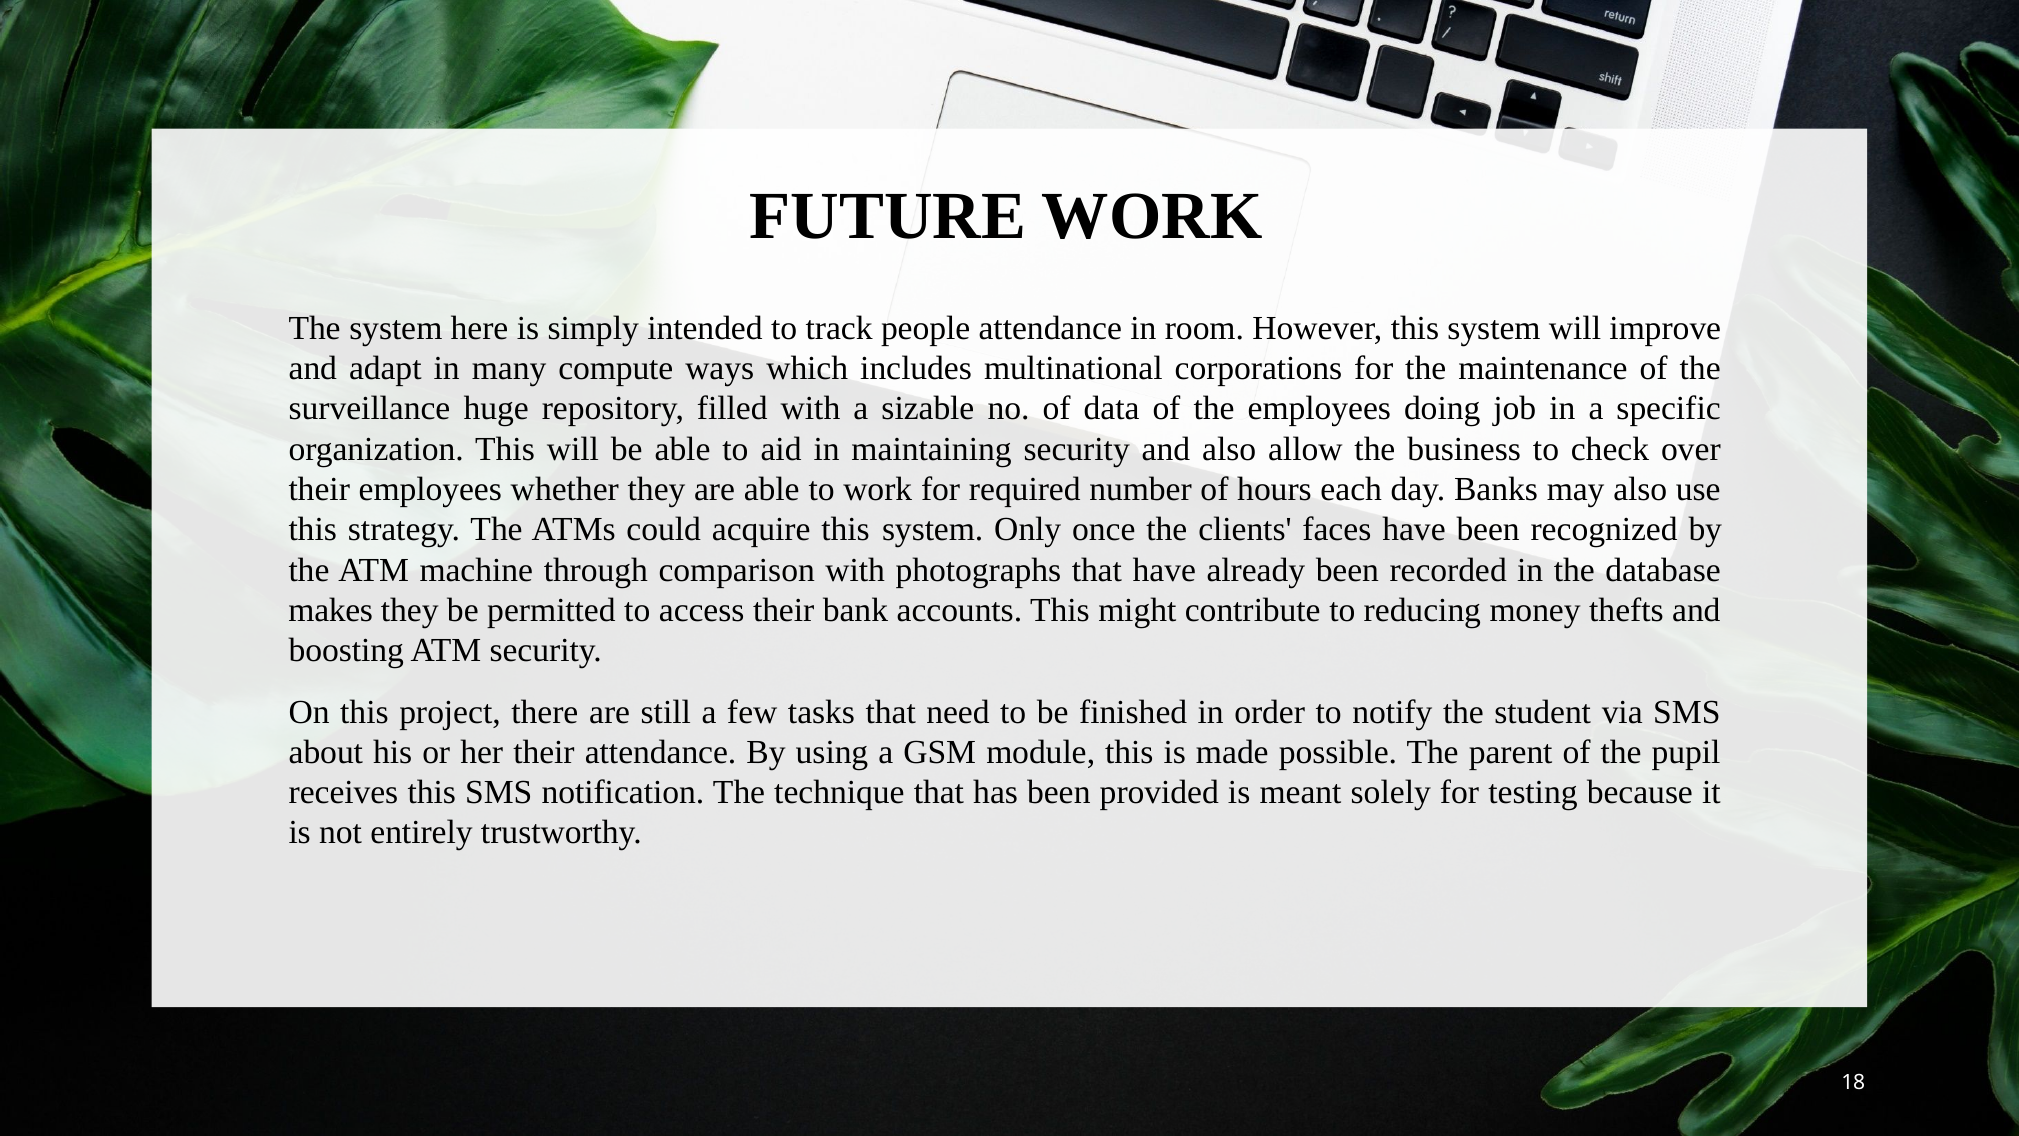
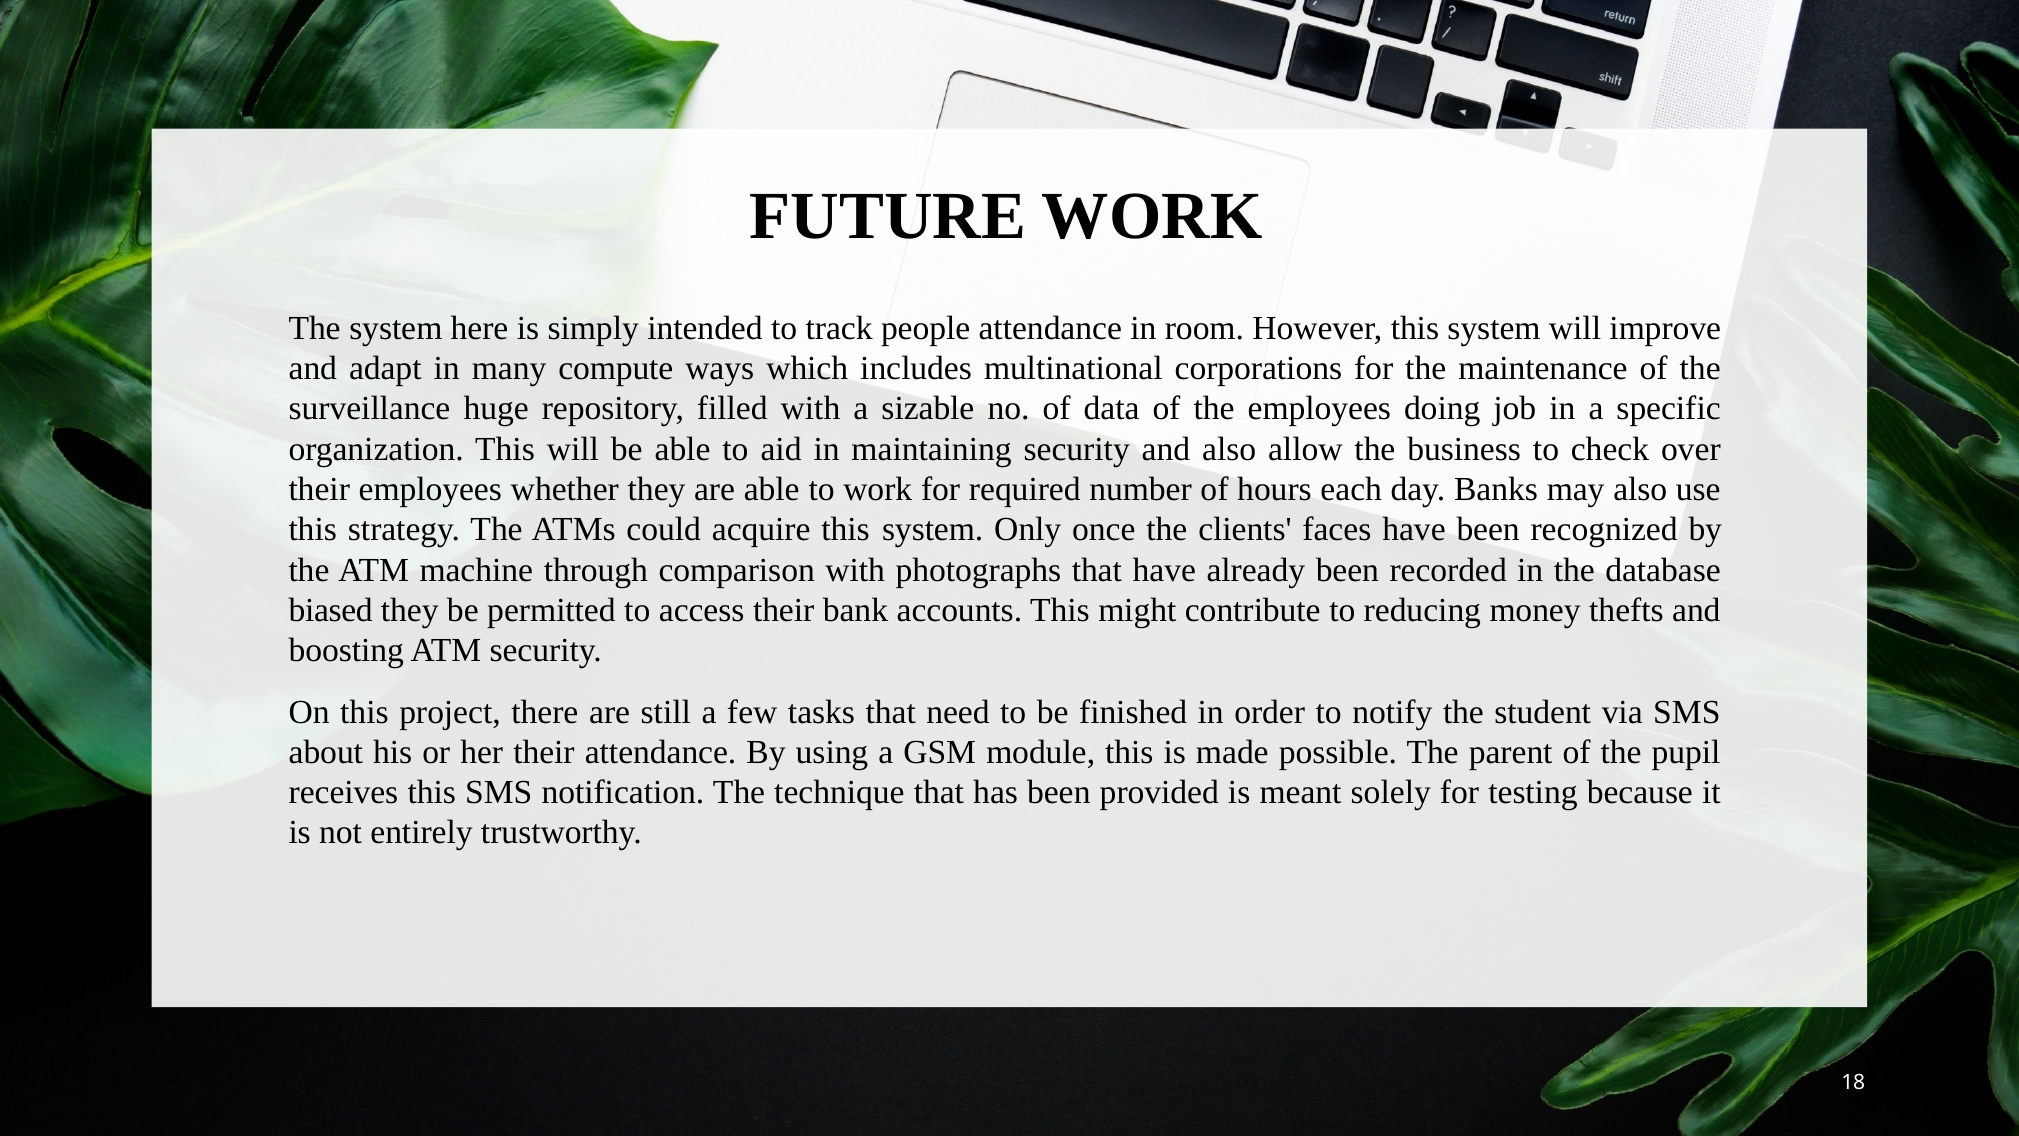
makes: makes -> biased (331, 610)
